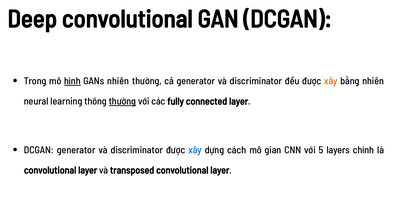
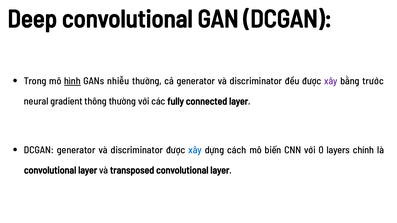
GANs nhiên: nhiên -> nhiễu (118, 81)
xây colour: orange -> purple (331, 81)
bằng nhiên: nhiên -> trước (373, 81)
learning: learning -> gradient (66, 101)
thường underline: present -> none (122, 101)
gian: gian -> biến (273, 150)
5: 5 -> 0 (321, 150)
